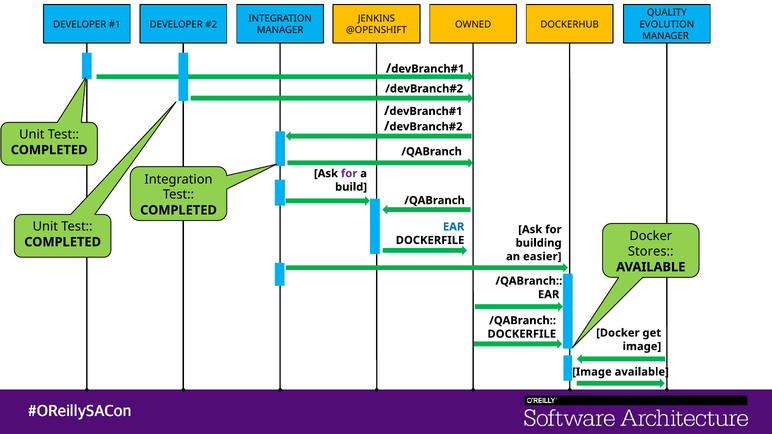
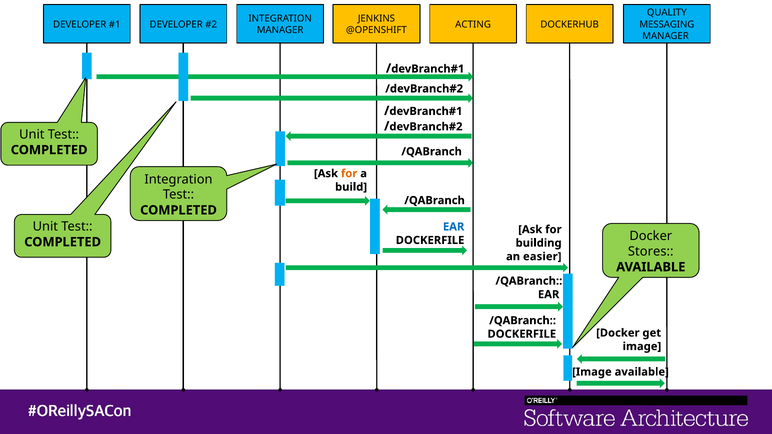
EVOLUTION: EVOLUTION -> MESSAGING (667, 24)
OWNED: OWNED -> ACTING (473, 24)
for colour: purple -> orange (349, 174)
